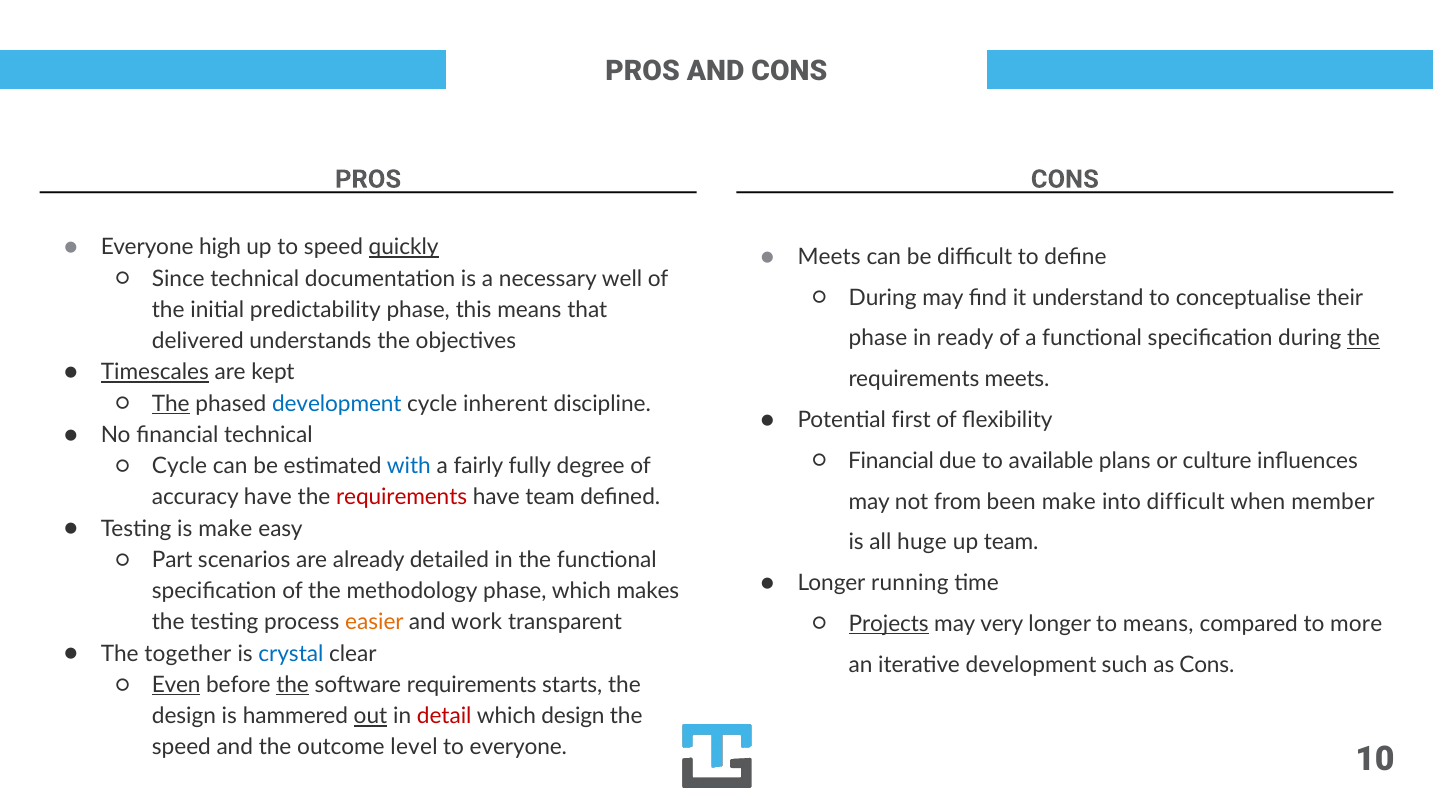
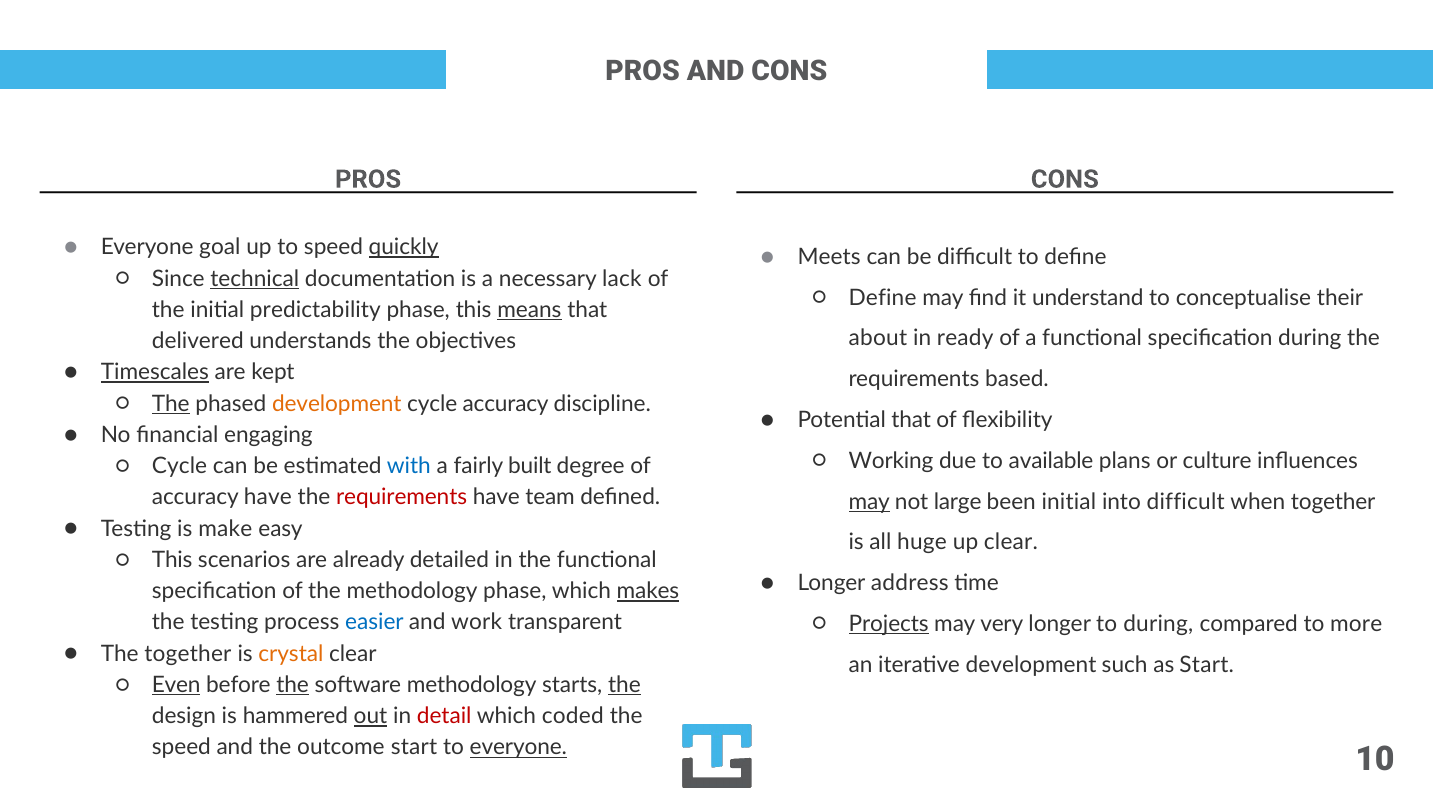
high: high -> goal (220, 247)
technical underline: none -> present (255, 279)
well: well -> lack (622, 279)
During: During -> Define (883, 298)
means underline: none -> present (529, 310)
phase: phase -> about (878, 339)
the underline: present -> none (1364, 339)
requirements meets: meets -> based (1017, 379)
development colour: blue -> orange (337, 404)
cycle inherent: inherent -> accuracy (506, 404)
Potential first: first -> that (911, 420)
financial technical: technical -> engaging (268, 435)
Financial: Financial -> Working (891, 461)
fully: fully -> built (530, 466)
may underline: none -> present (869, 502)
from: from -> large (958, 502)
been make: make -> initial (1069, 502)
when member: member -> together (1333, 502)
up team: team -> clear (1011, 542)
Part: Part -> This (172, 560)
running: running -> address (910, 583)
makes underline: none -> present (648, 591)
easier colour: orange -> blue (374, 622)
to means: means -> during (1158, 624)
crystal colour: blue -> orange (291, 654)
as Cons: Cons -> Start (1207, 665)
software requirements: requirements -> methodology (472, 685)
the underline: none -> present (624, 685)
which design: design -> coded (573, 716)
level: level -> start (414, 748)
everyone underline: none -> present (518, 748)
